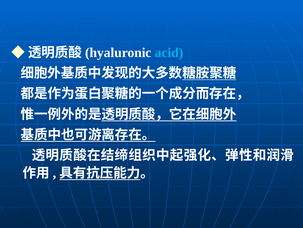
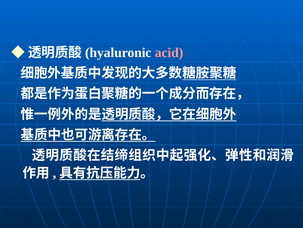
acid colour: light blue -> pink (169, 53)
